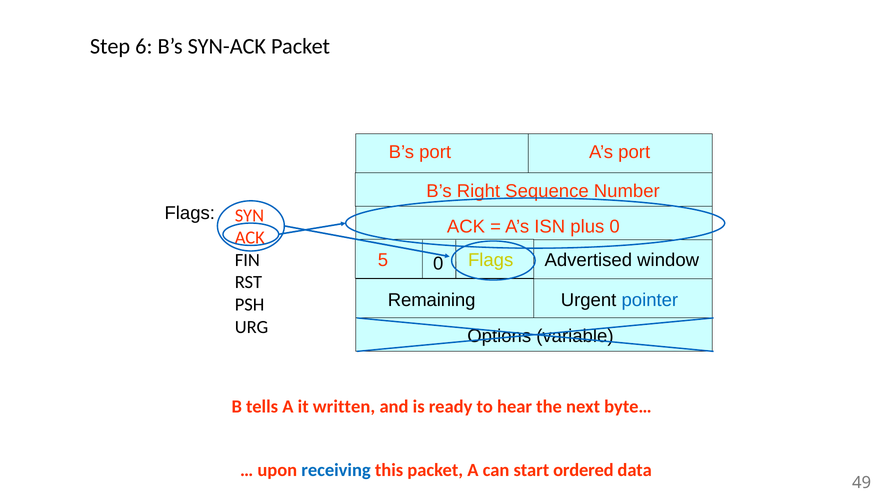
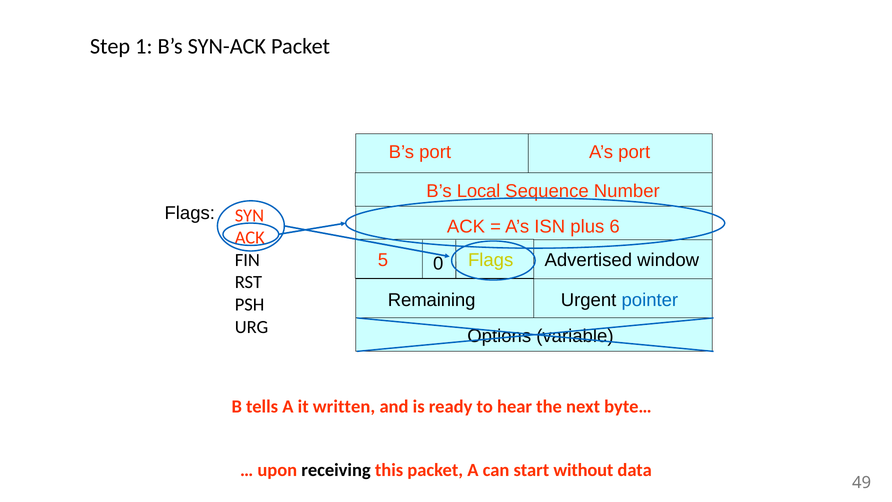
6: 6 -> 1 (144, 46)
Right: Right -> Local (479, 191)
plus 0: 0 -> 6 (615, 227)
receiving colour: blue -> black (336, 470)
ordered: ordered -> without (583, 470)
